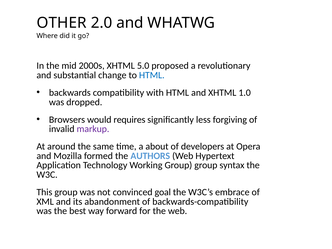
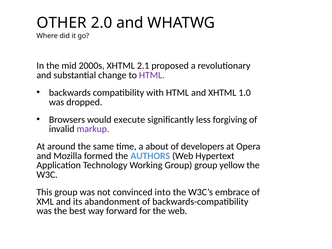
5.0: 5.0 -> 2.1 (143, 66)
HTML colour: blue -> purple (152, 75)
requires: requires -> execute (129, 120)
syntax: syntax -> yellow (232, 165)
goal: goal -> into (163, 192)
